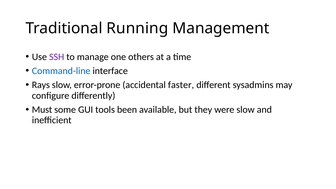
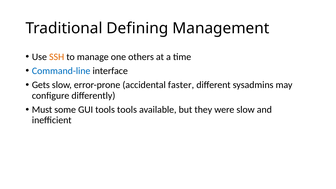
Running: Running -> Defining (137, 28)
SSH colour: purple -> orange (57, 57)
Rays: Rays -> Gets (41, 85)
tools been: been -> tools (127, 110)
